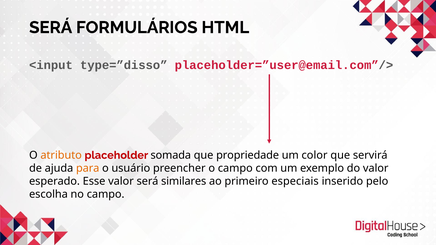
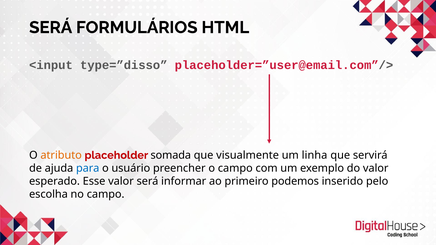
propriedade: propriedade -> visualmente (248, 155)
color: color -> linha (315, 155)
para colour: orange -> blue (88, 168)
similares: similares -> informar (184, 182)
especiais: especiais -> podemos (295, 182)
